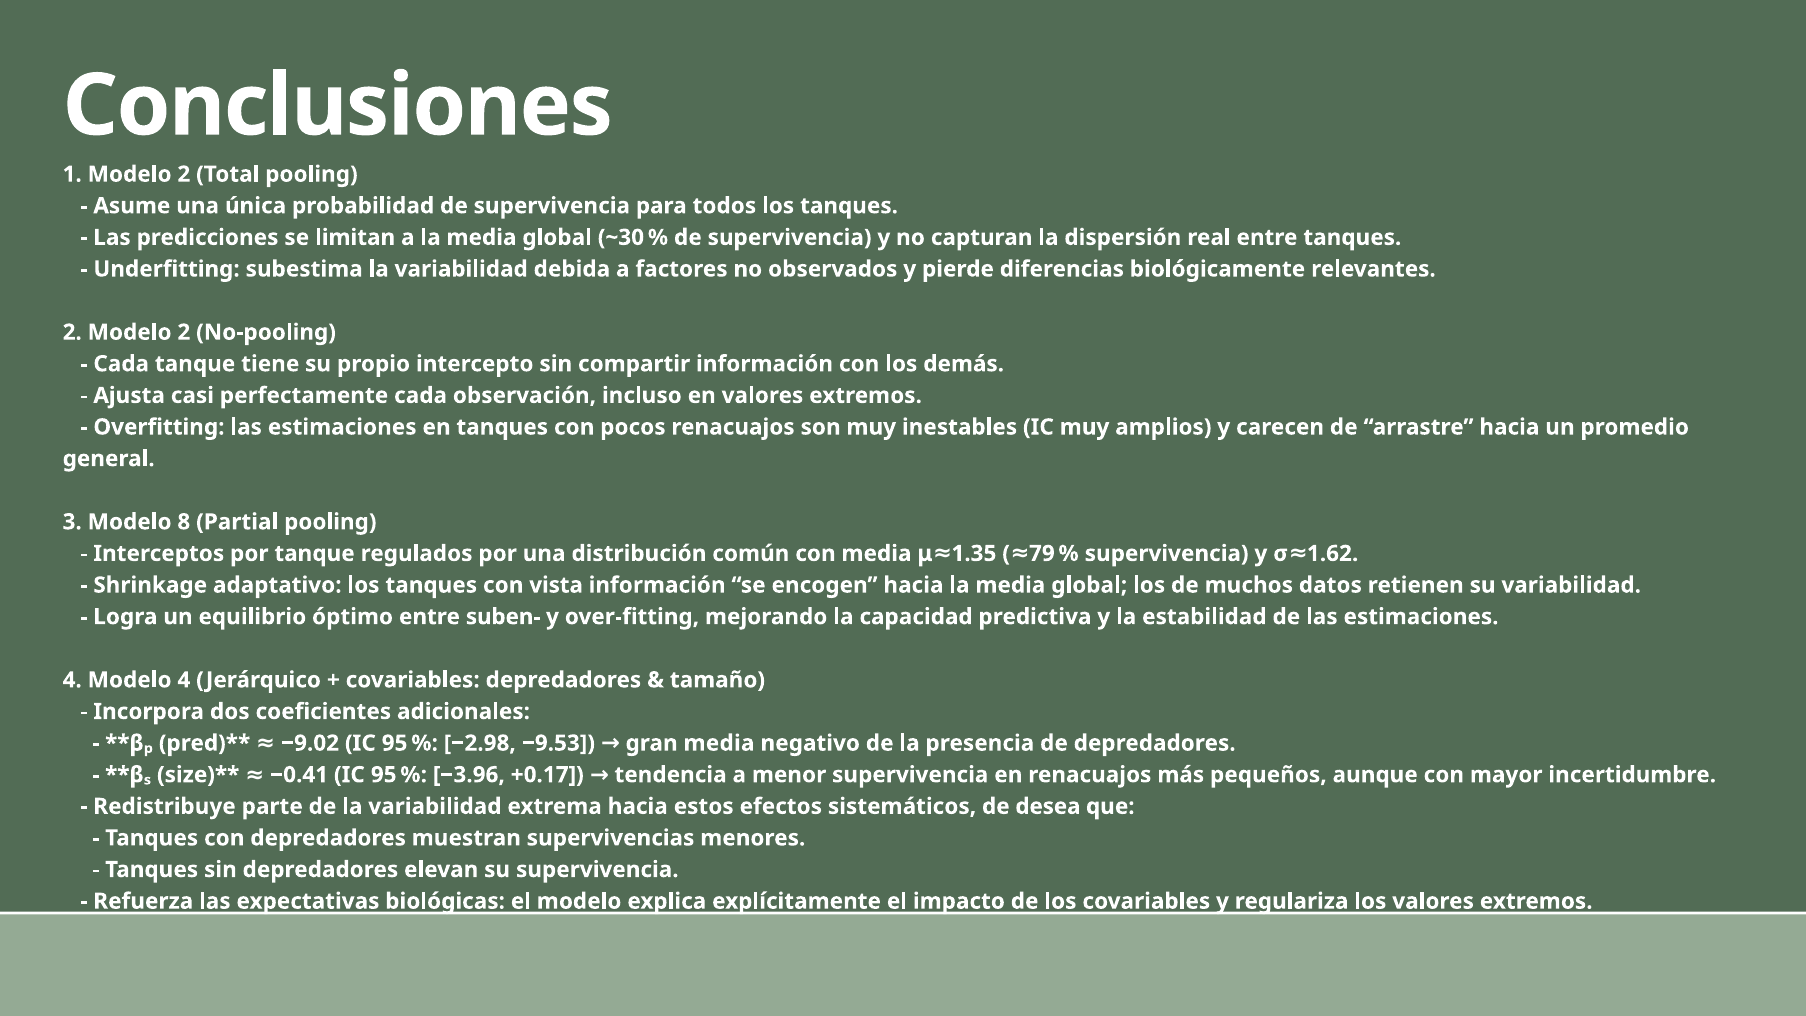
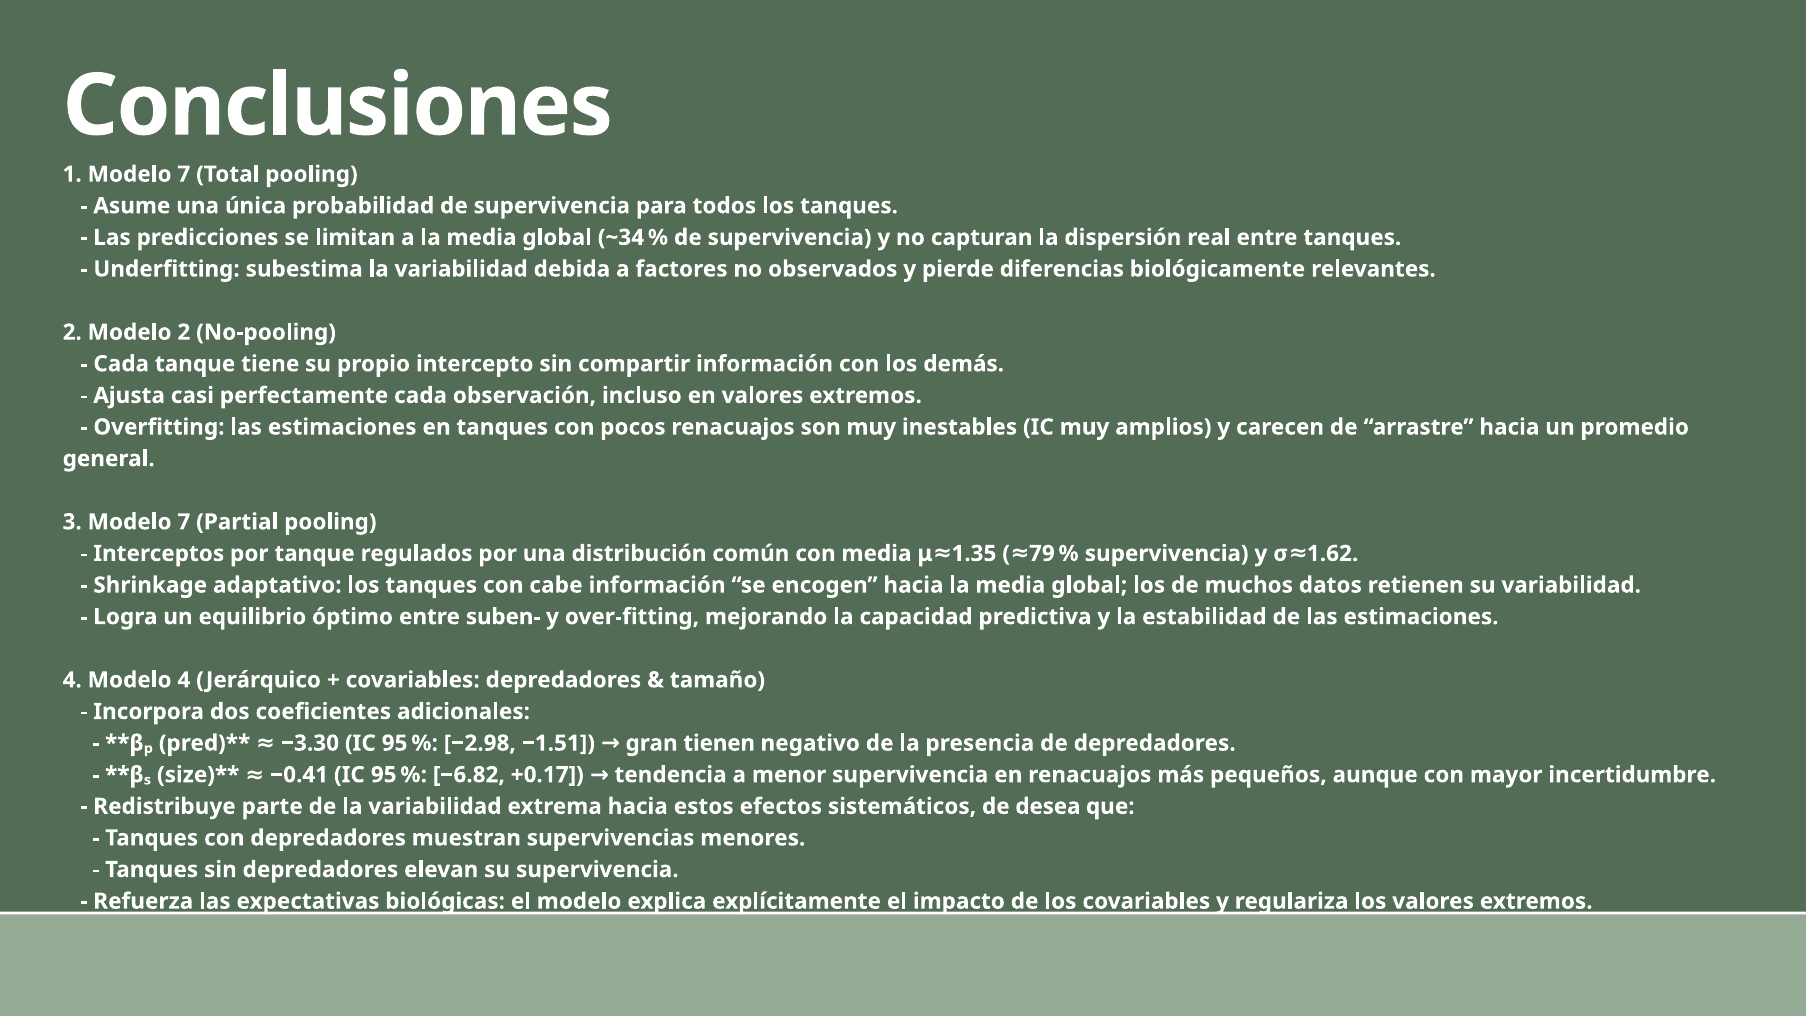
1 Modelo 2: 2 -> 7 (184, 174)
~30: ~30 -> ~34 (621, 237)
3 Modelo 8: 8 -> 7 (184, 522)
vista: vista -> cabe (556, 585)
−9.02: −9.02 -> −3.30 (310, 743)
−9.53: −9.53 -> −1.51 (558, 743)
gran media: media -> tienen (719, 743)
−3.96: −3.96 -> −6.82 (469, 775)
